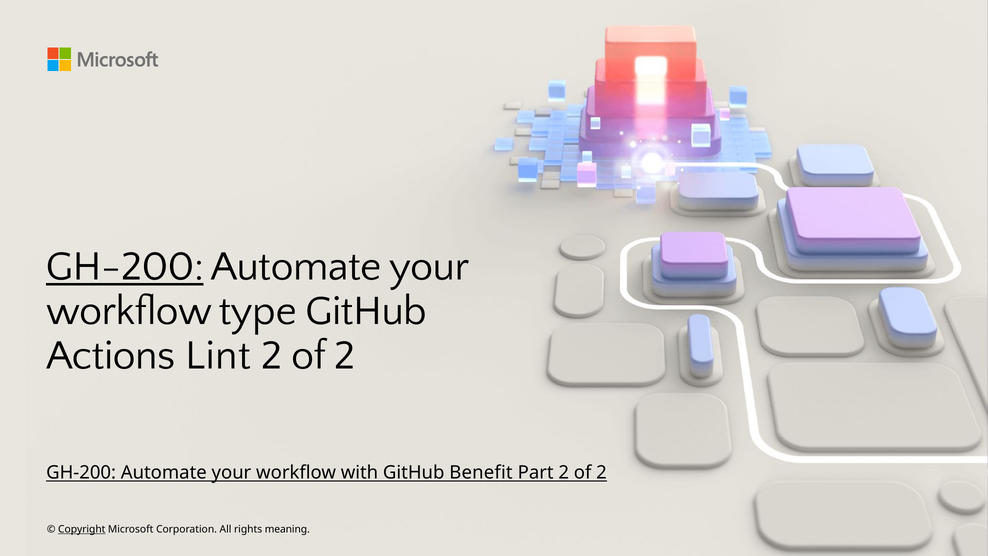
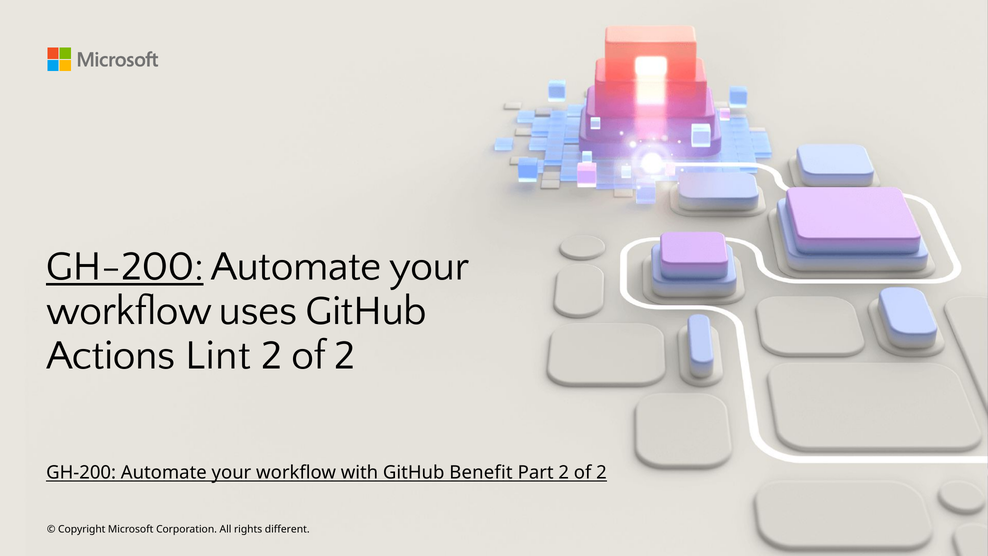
type: type -> uses (258, 311)
Copyright underline: present -> none (82, 529)
meaning: meaning -> different (287, 529)
